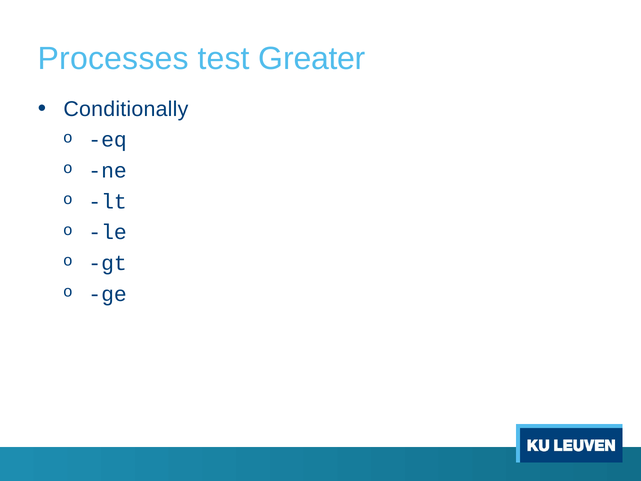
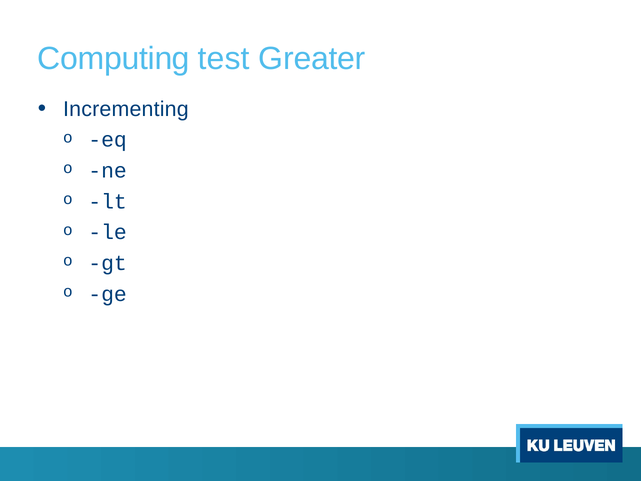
Processes: Processes -> Computing (114, 59)
Conditionally: Conditionally -> Incrementing (126, 109)
